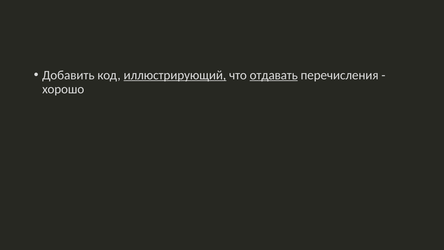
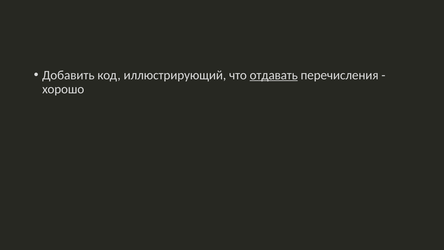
иллюстрирующий underline: present -> none (175, 75)
